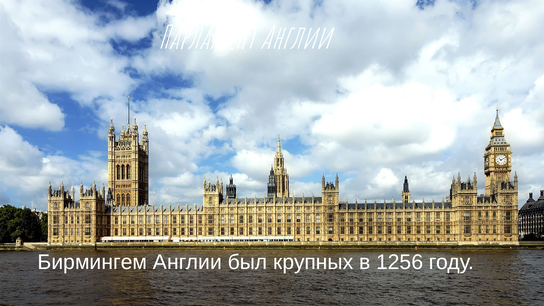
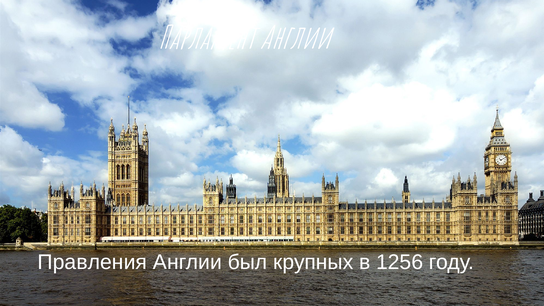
Бирмингем: Бирмингем -> Правления (92, 262)
